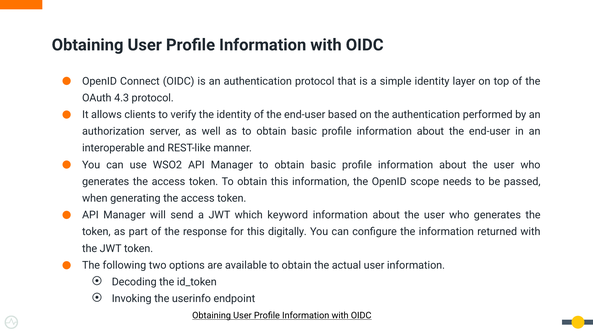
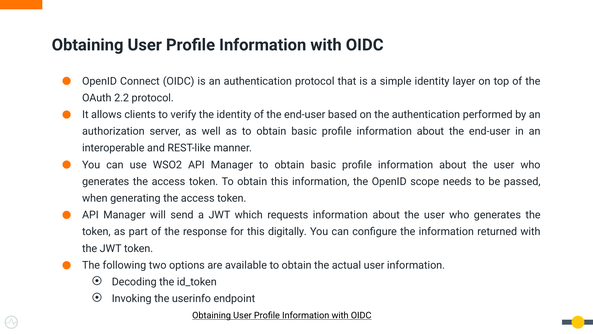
4.3: 4.3 -> 2.2 (122, 98)
keyword: keyword -> requests (288, 215)
